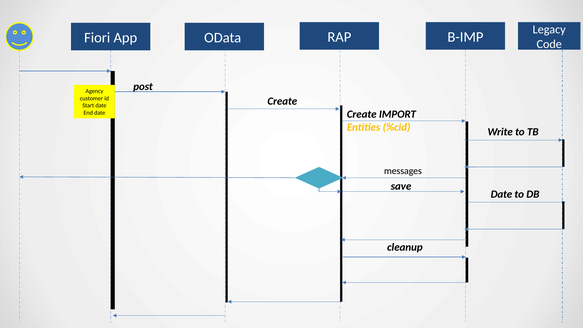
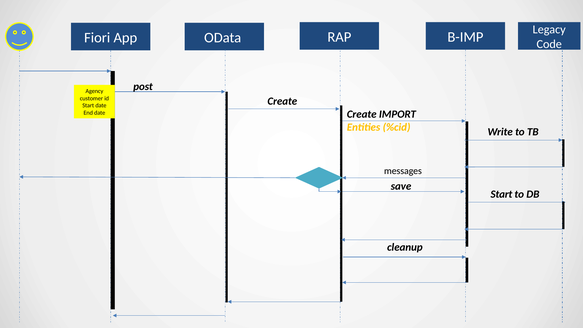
Date: Date -> Start (501, 194)
